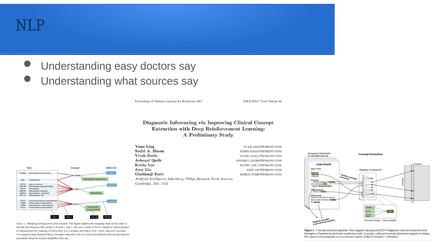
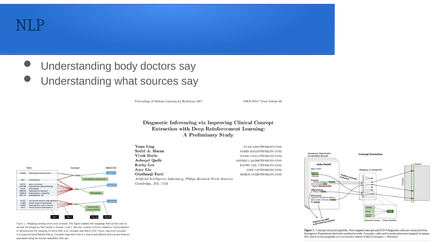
easy: easy -> body (126, 66)
